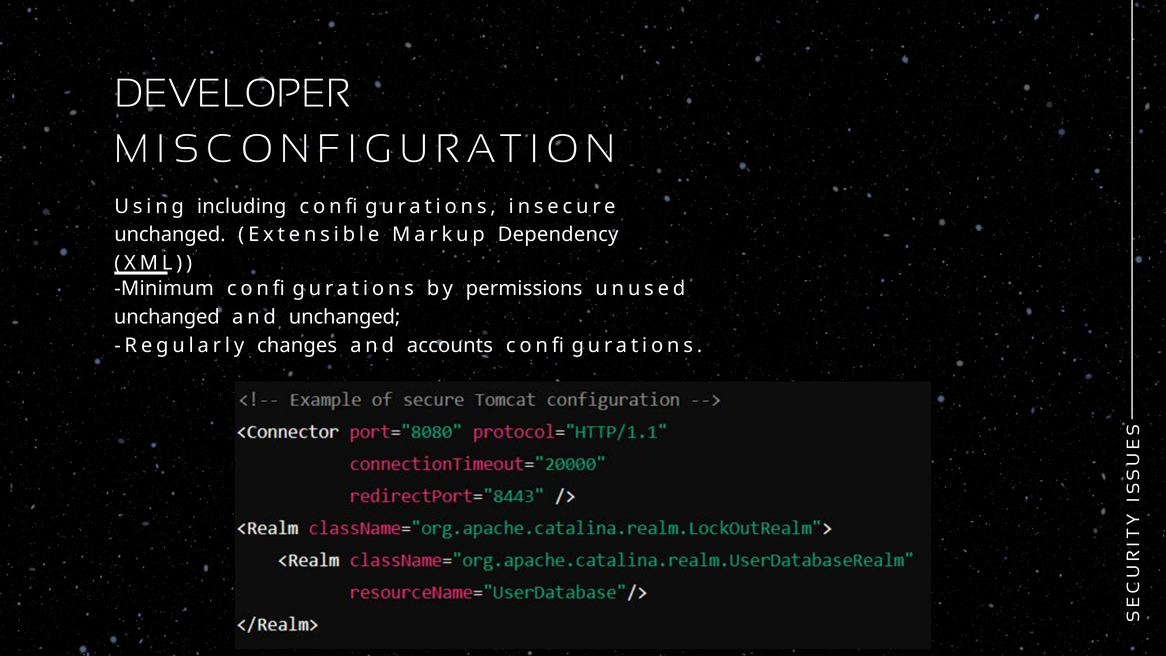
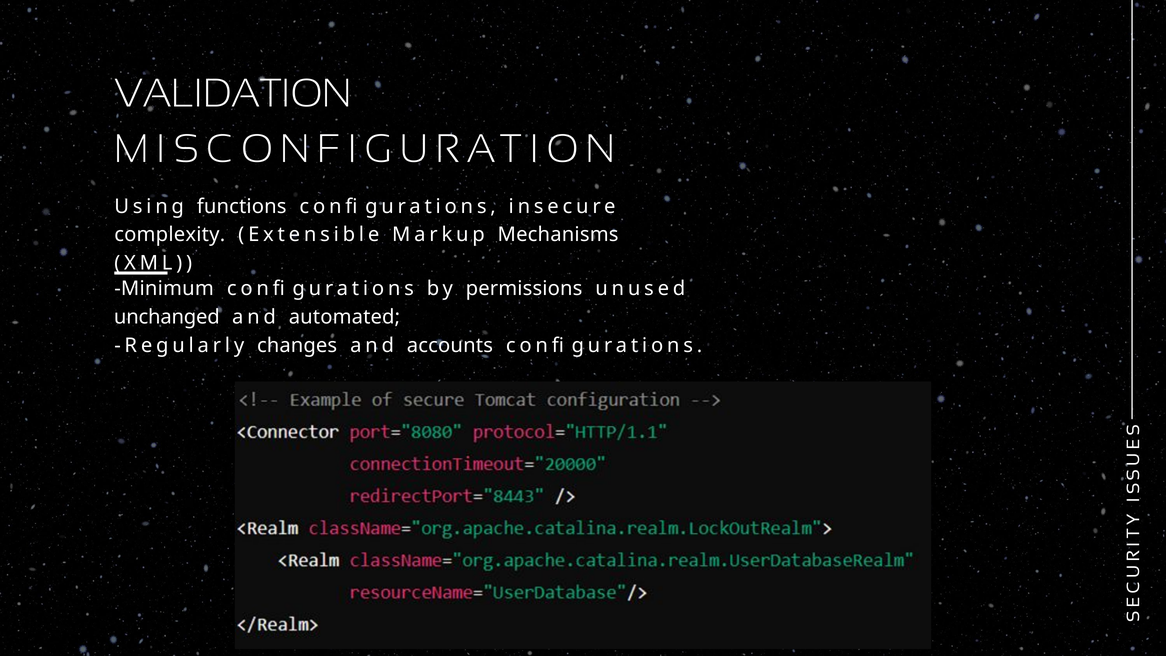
DEVELOPER: DEVELOPER -> VALIDATION (233, 93)
including: including -> functions (242, 206)
unchanged: unchanged -> complexity (170, 235)
Dependency: Dependency -> Mechanisms (558, 235)
and unchanged: unchanged -> automated (344, 317)
